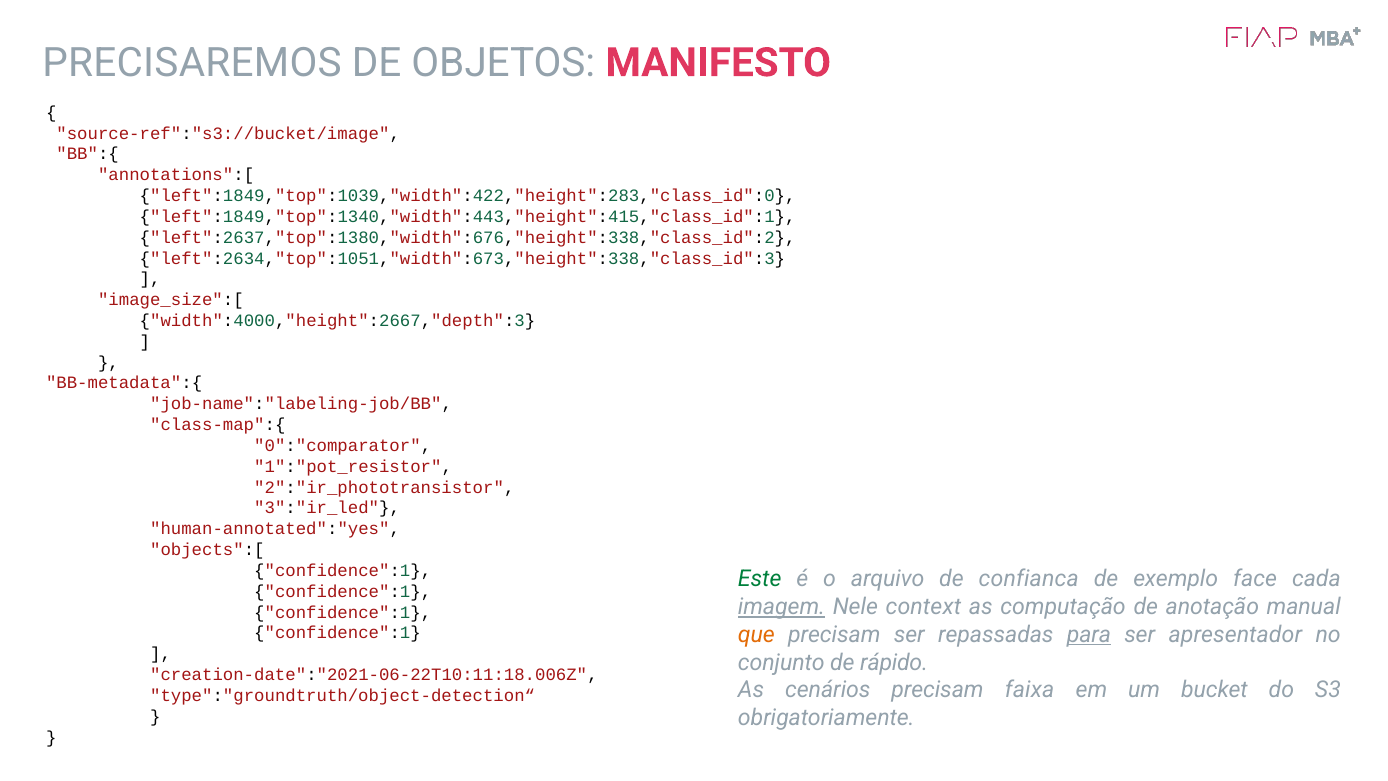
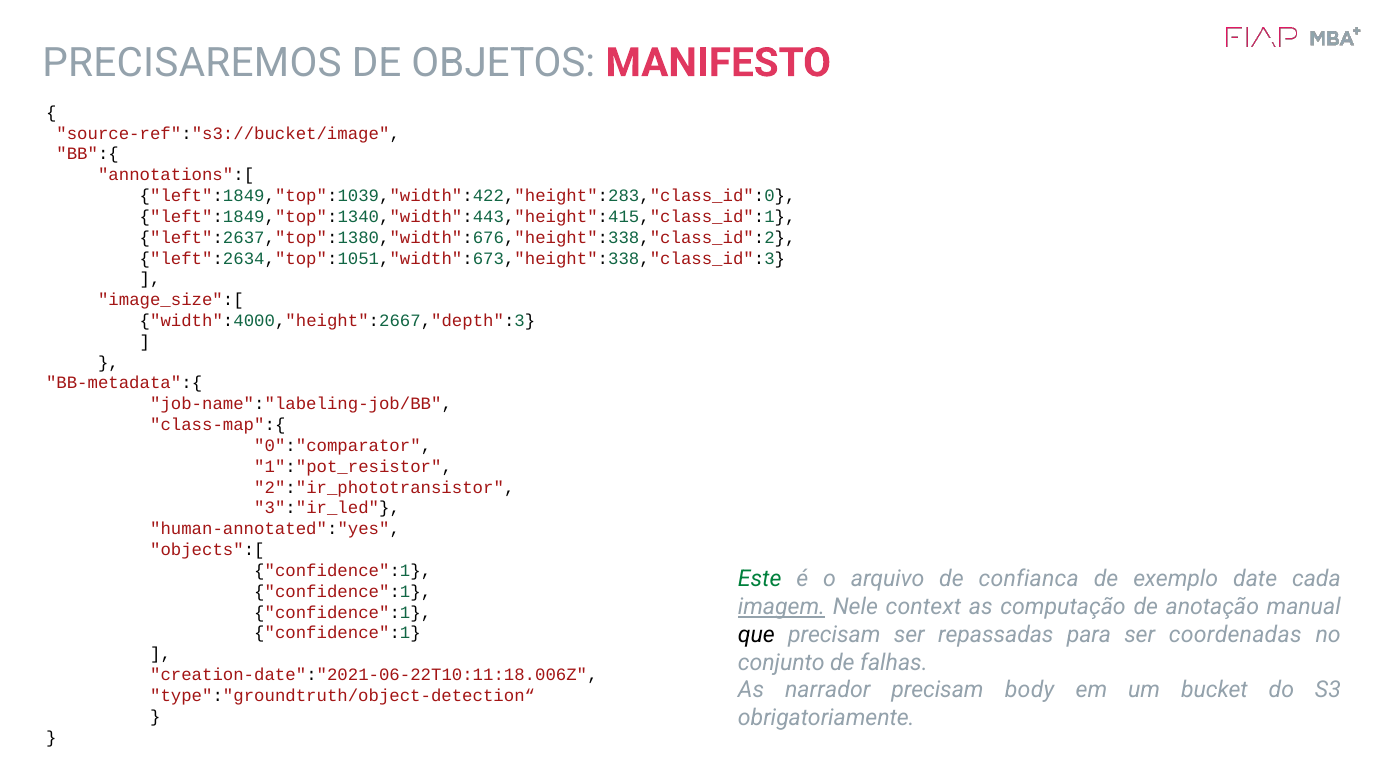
face: face -> date (1255, 579)
que colour: orange -> black (756, 634)
para underline: present -> none (1089, 634)
apresentador: apresentador -> coordenadas (1235, 634)
rápido: rápido -> falhas (894, 662)
cenários: cenários -> narrador (828, 690)
faixa: faixa -> body (1030, 690)
